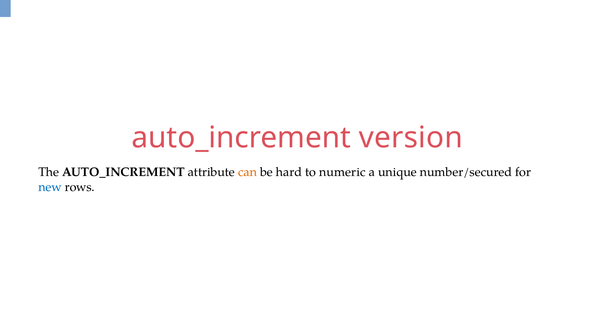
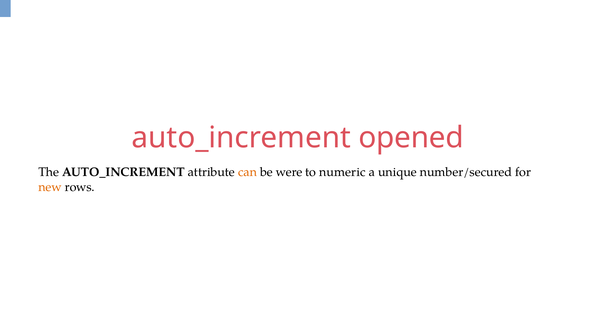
version: version -> opened (411, 137)
hard: hard -> were (289, 172)
new colour: blue -> orange (50, 187)
